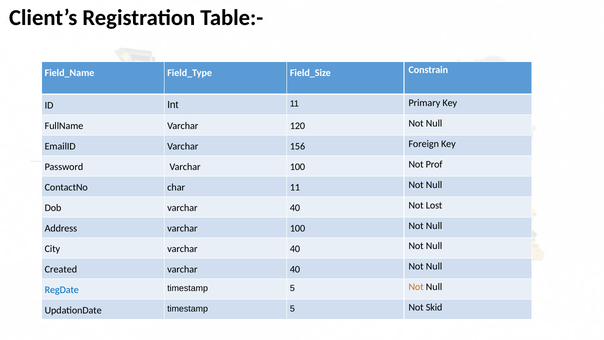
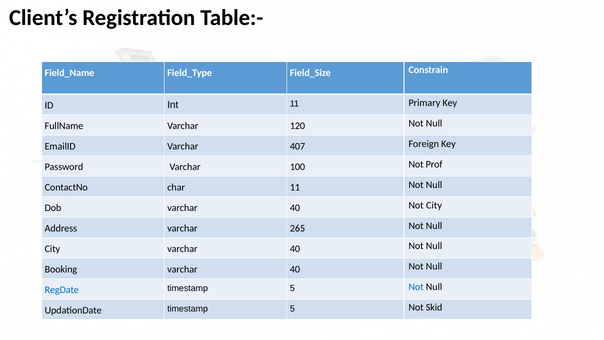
156: 156 -> 407 (297, 146)
Not Lost: Lost -> City (434, 205)
Address varchar 100: 100 -> 265 (297, 228)
Created: Created -> Booking (61, 269)
Not colour: orange -> blue (416, 287)
